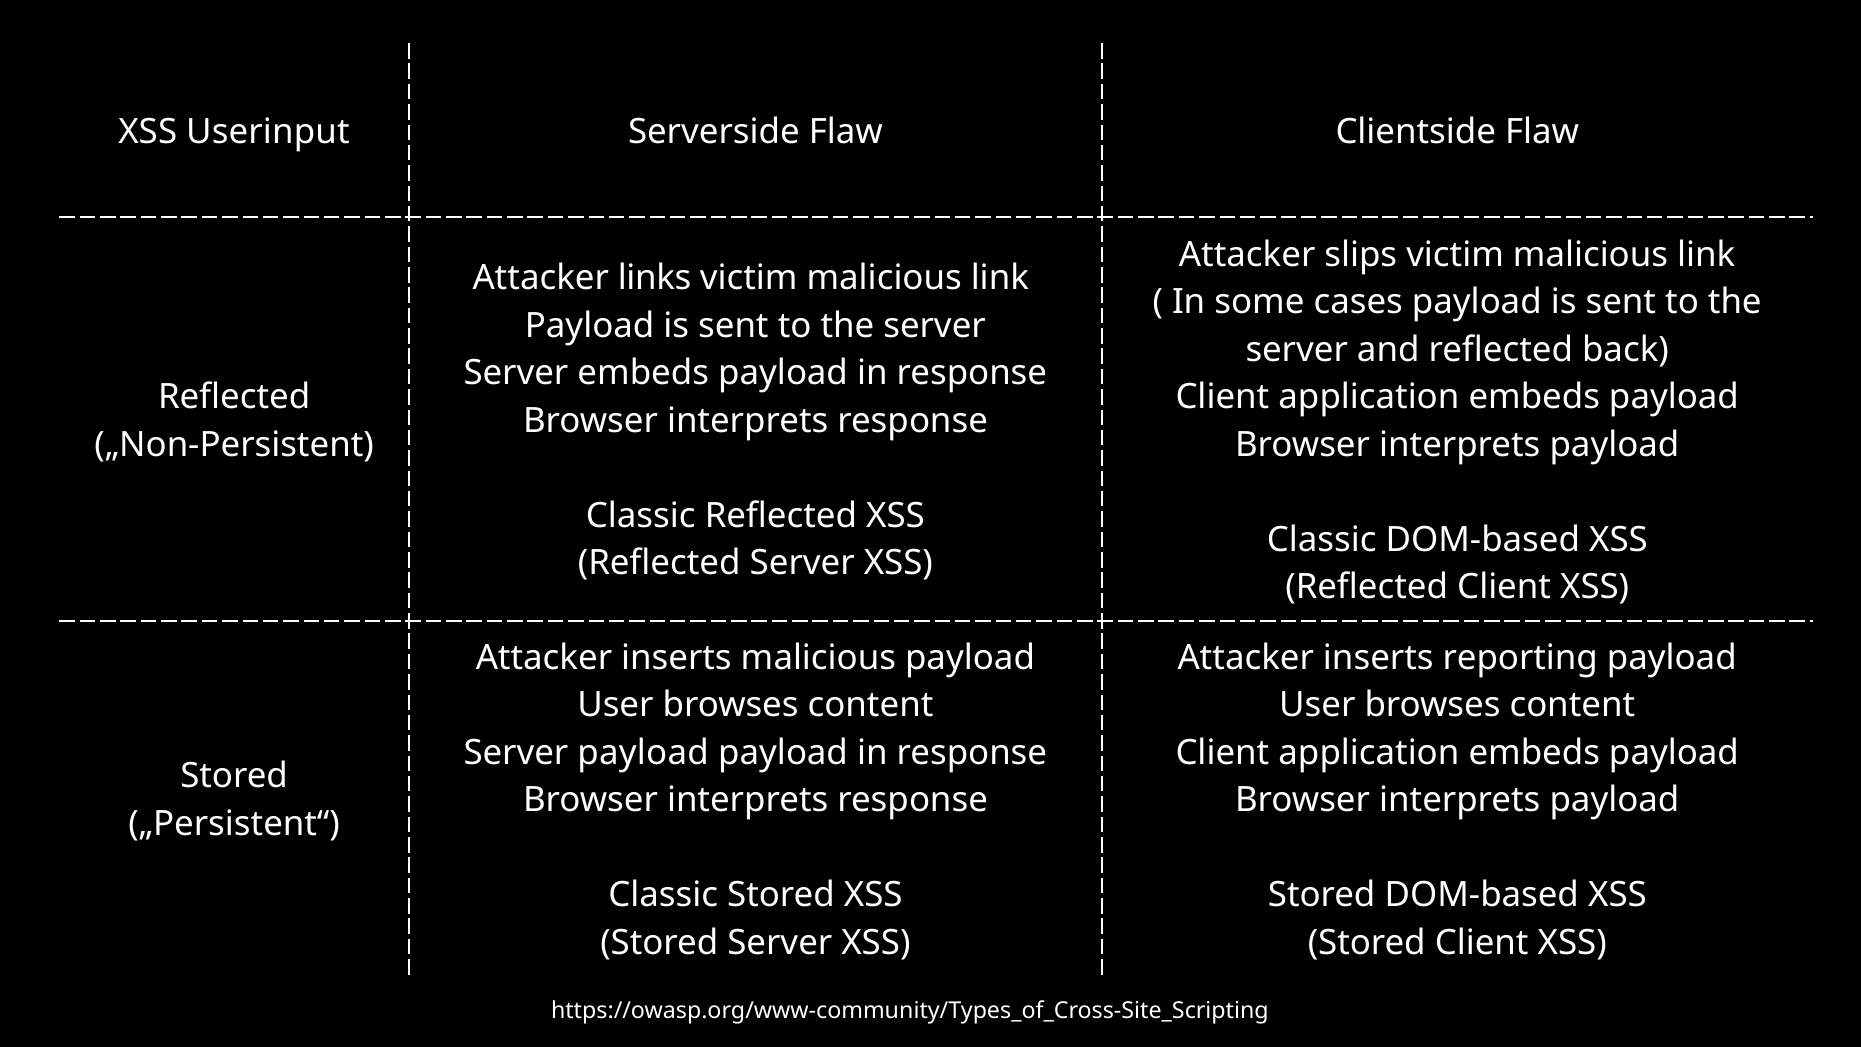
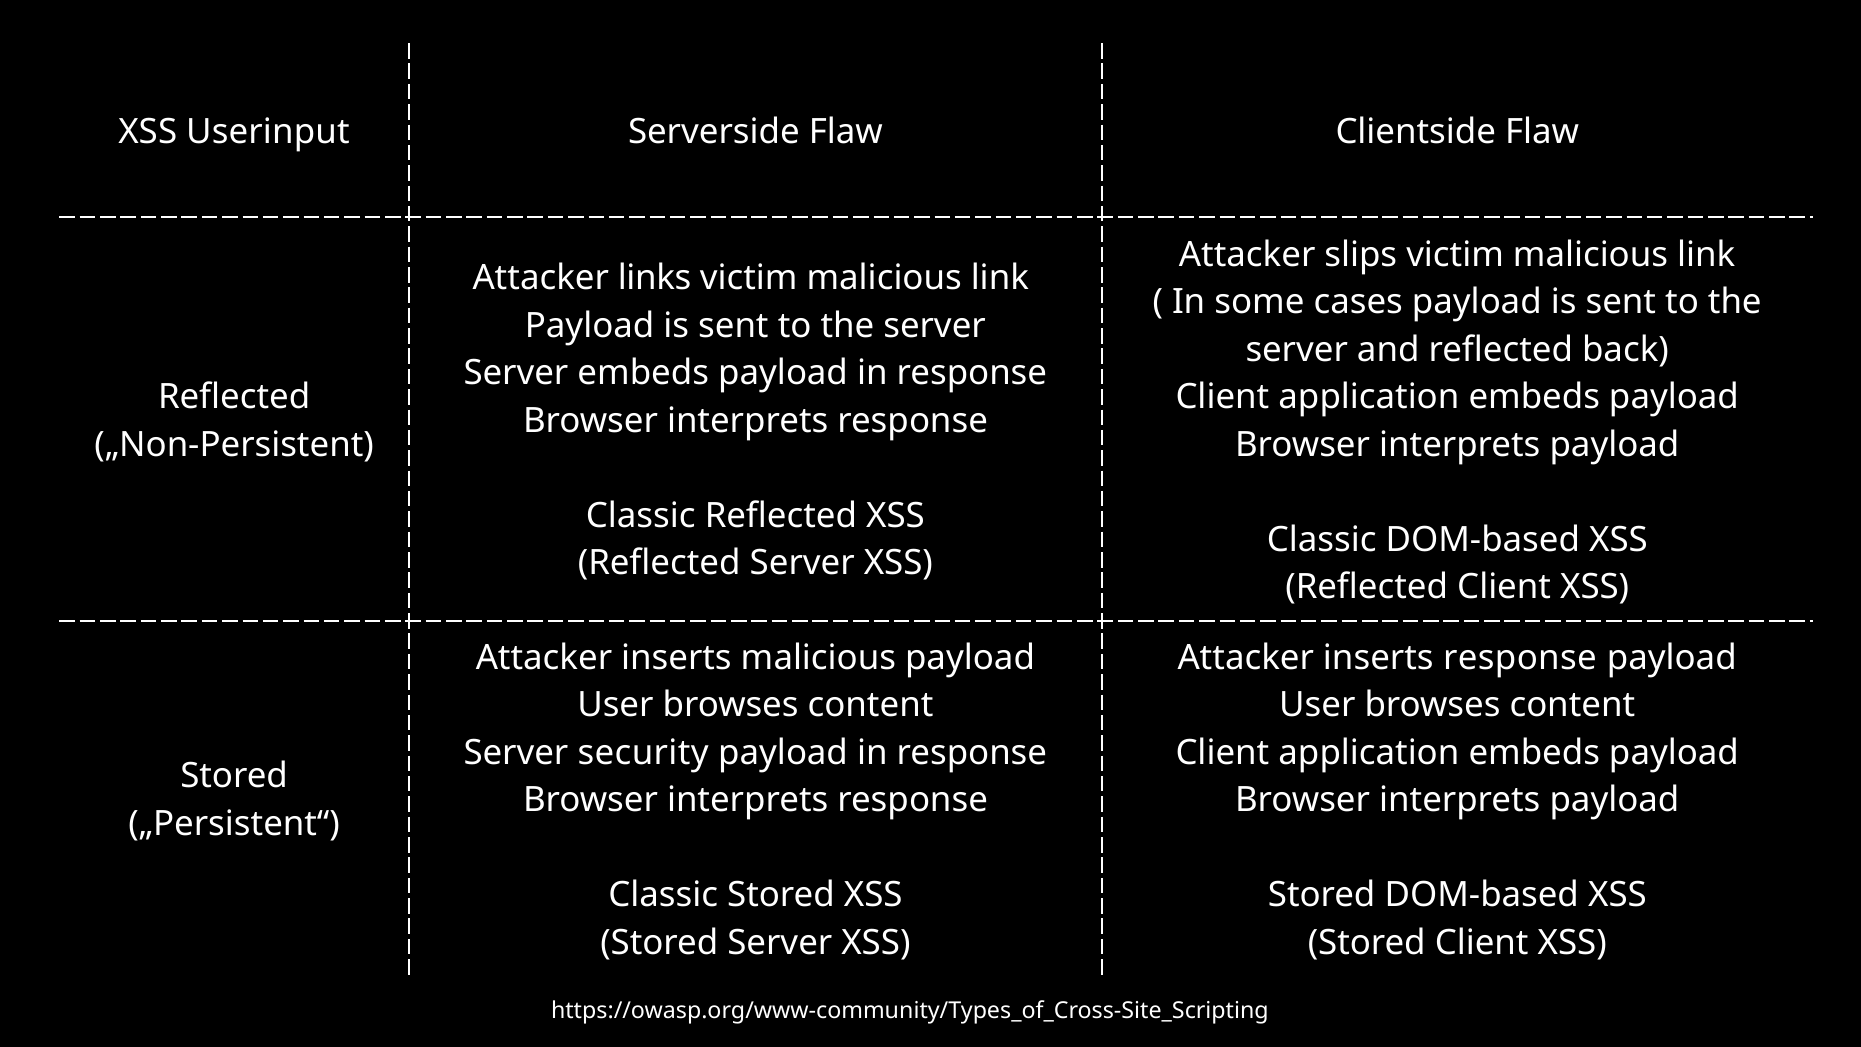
inserts reporting: reporting -> response (1520, 658)
Server payload: payload -> security (643, 752)
